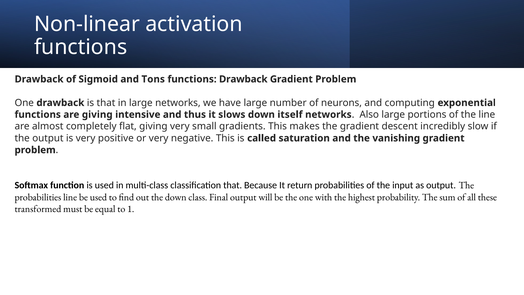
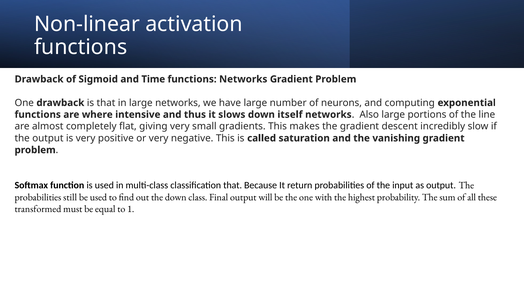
Tons: Tons -> Time (153, 79)
Drawback: Drawback -> Networks (243, 79)
are giving: giving -> where (97, 114)
probabilities line: line -> still (70, 197)
